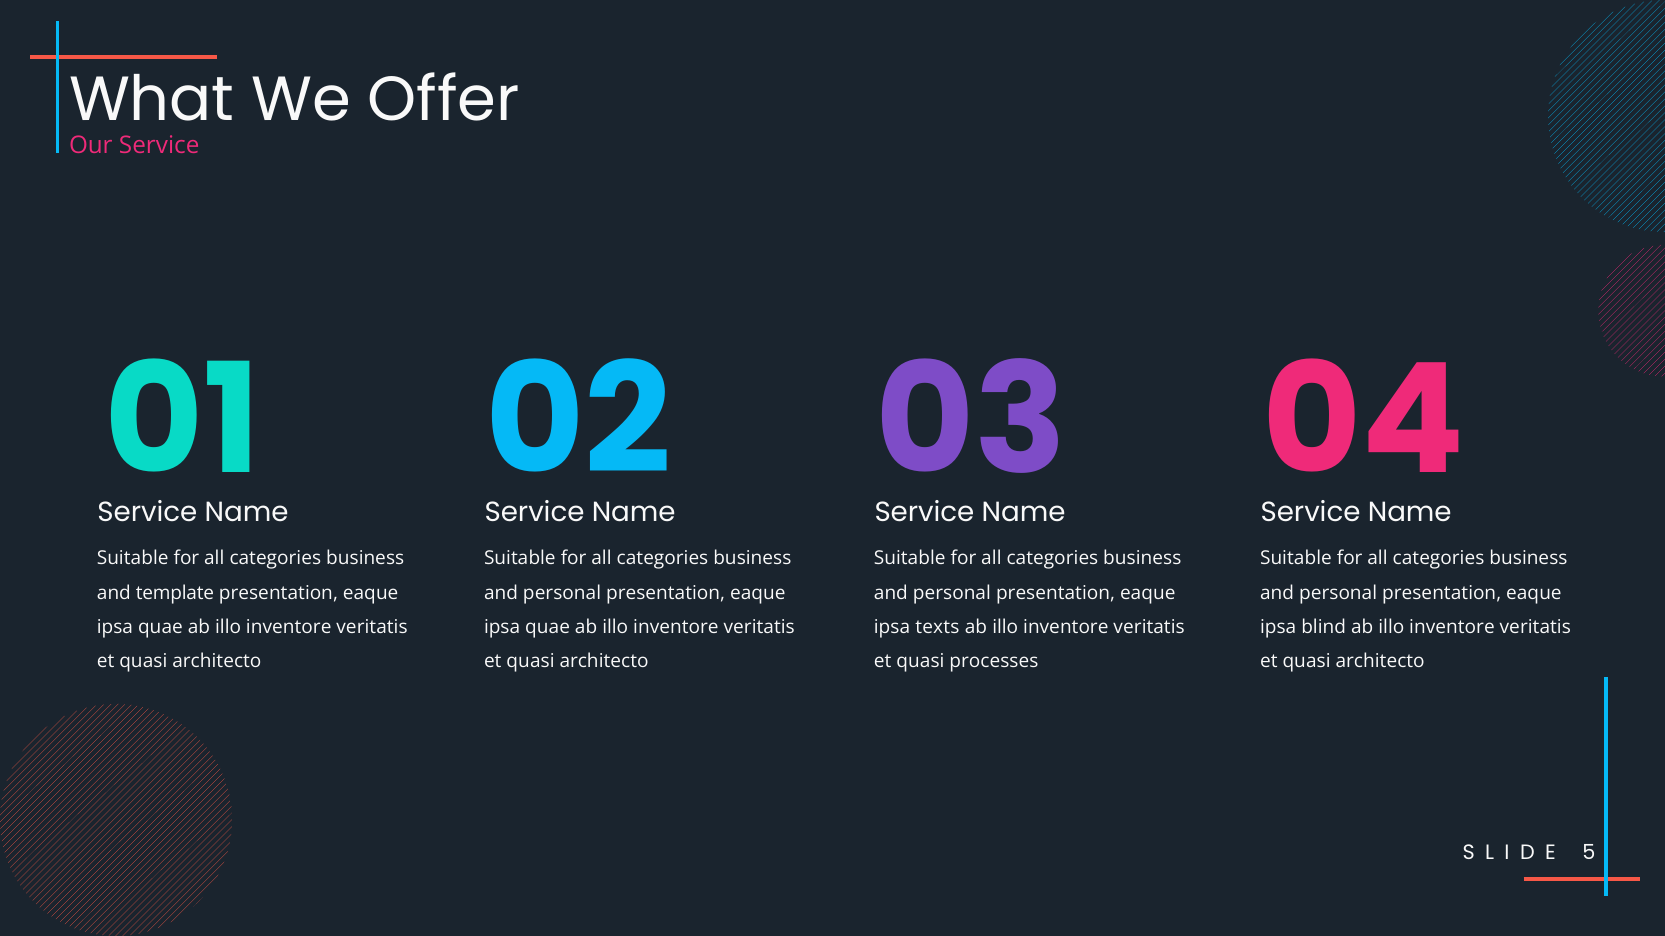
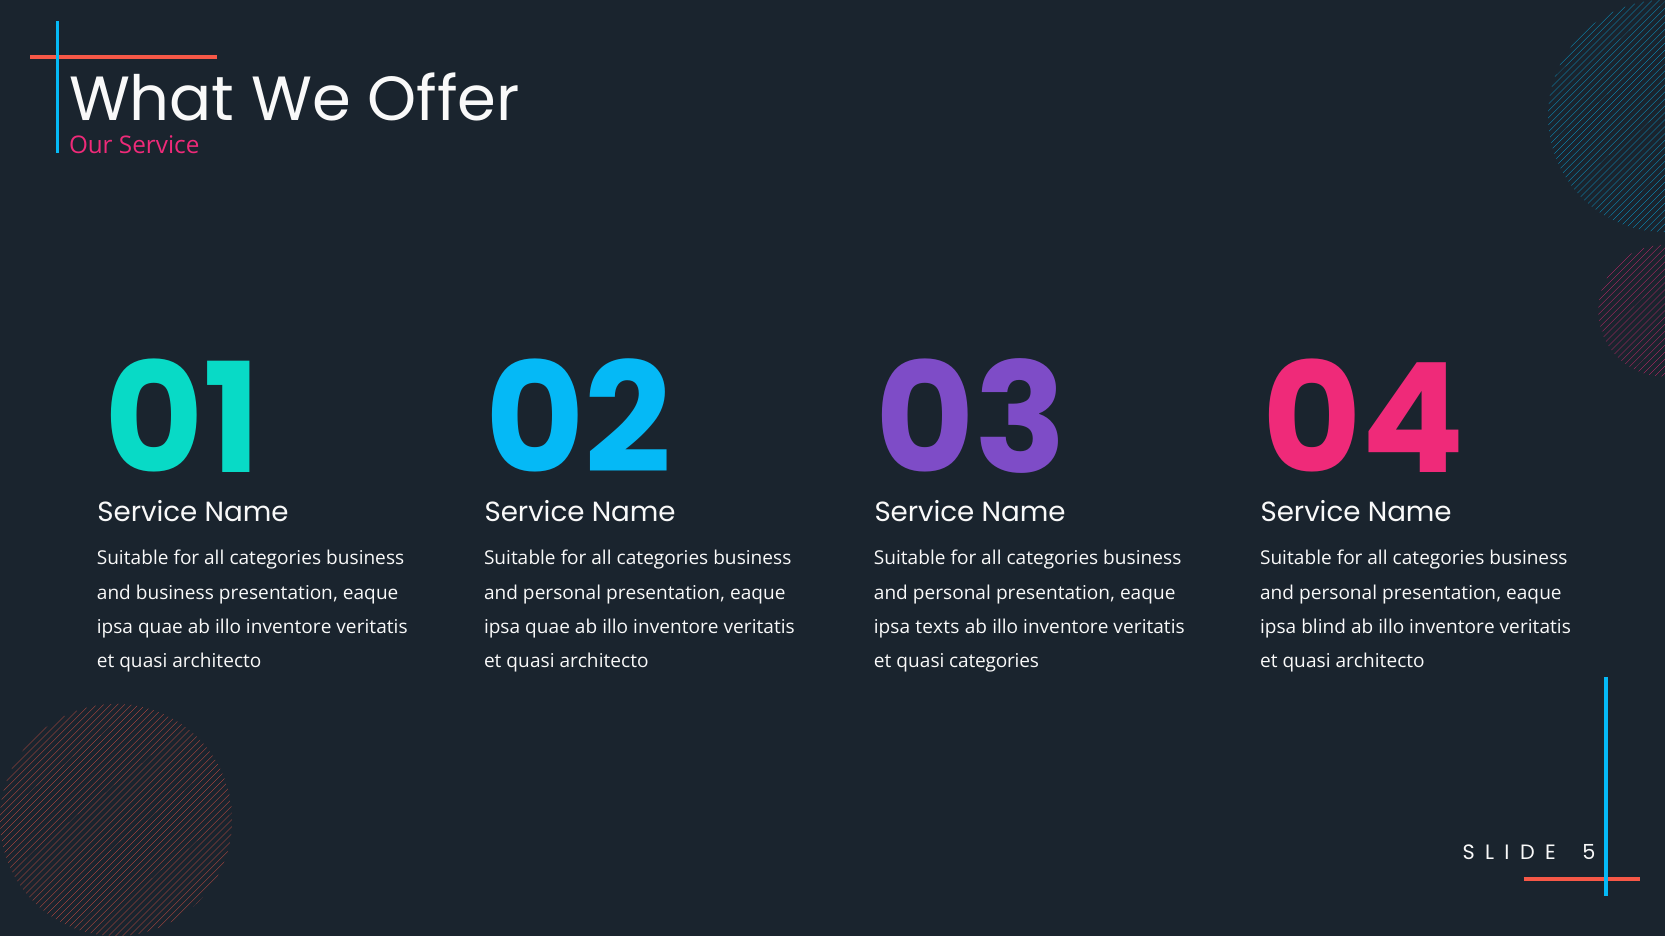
and template: template -> business (175, 593)
quasi processes: processes -> categories (994, 662)
